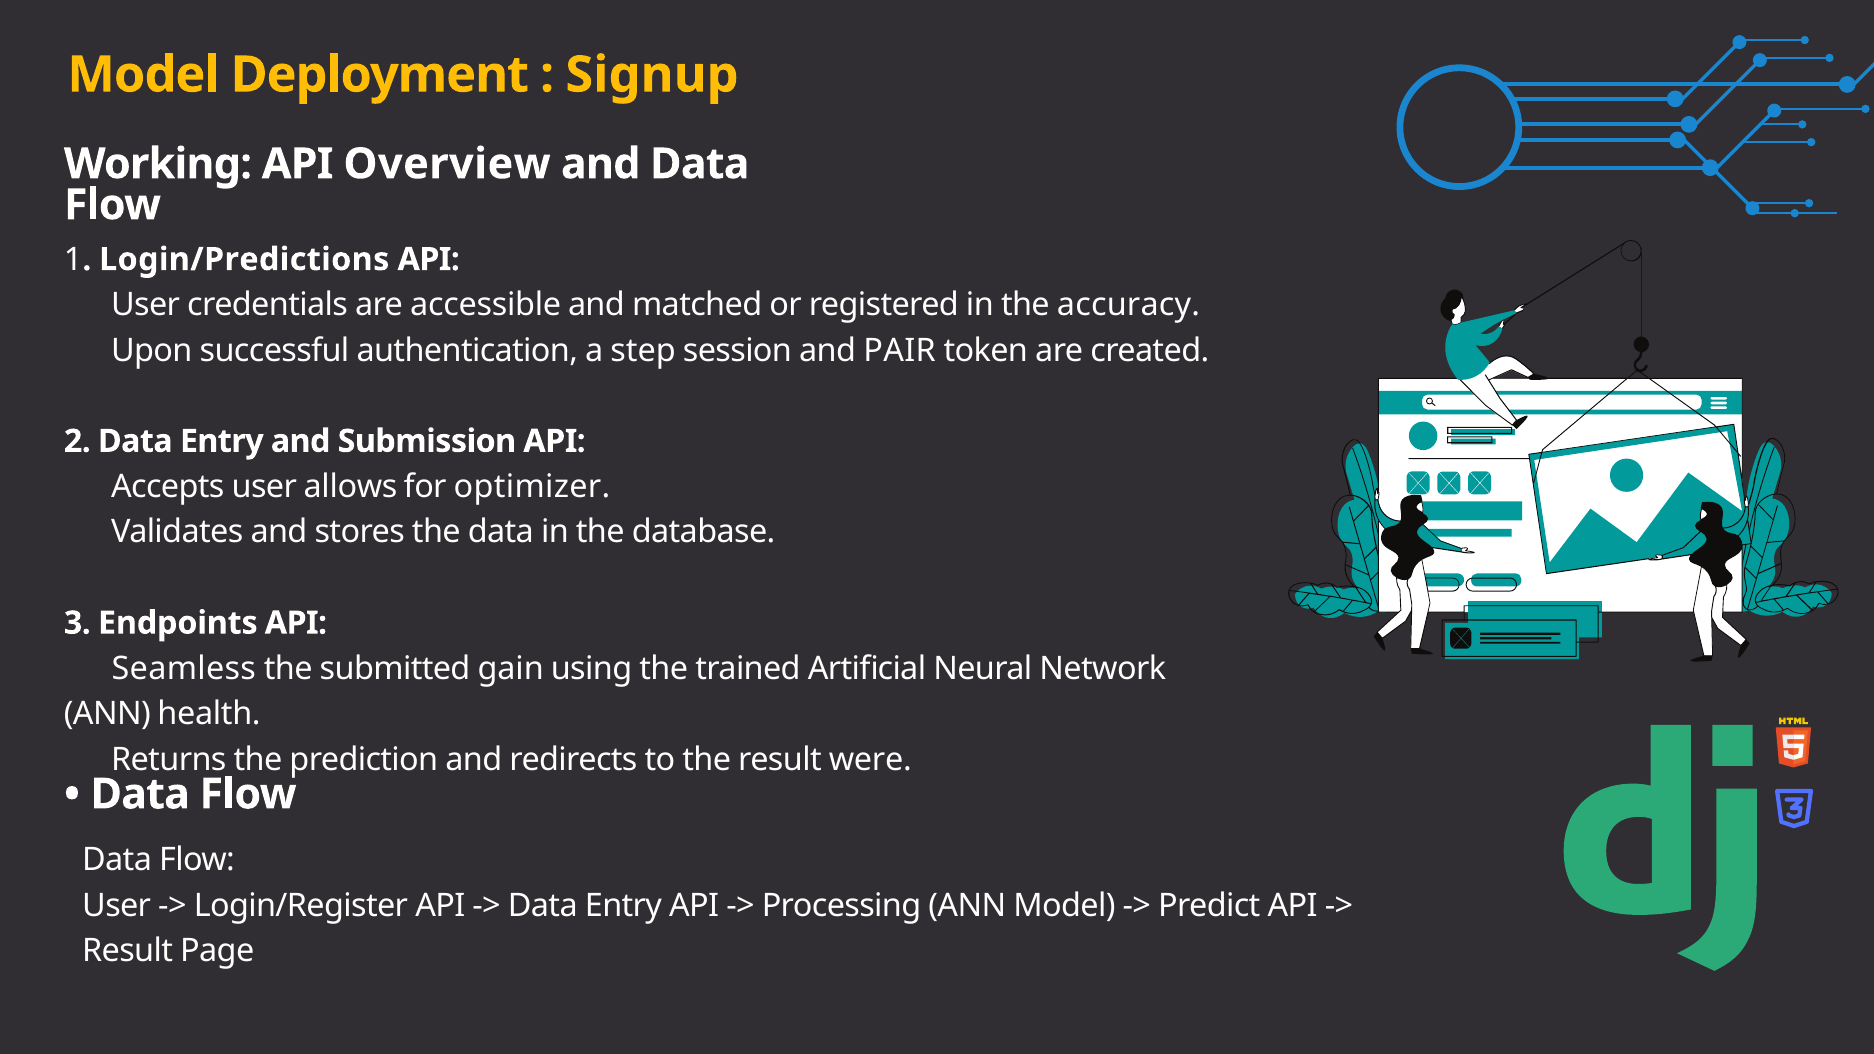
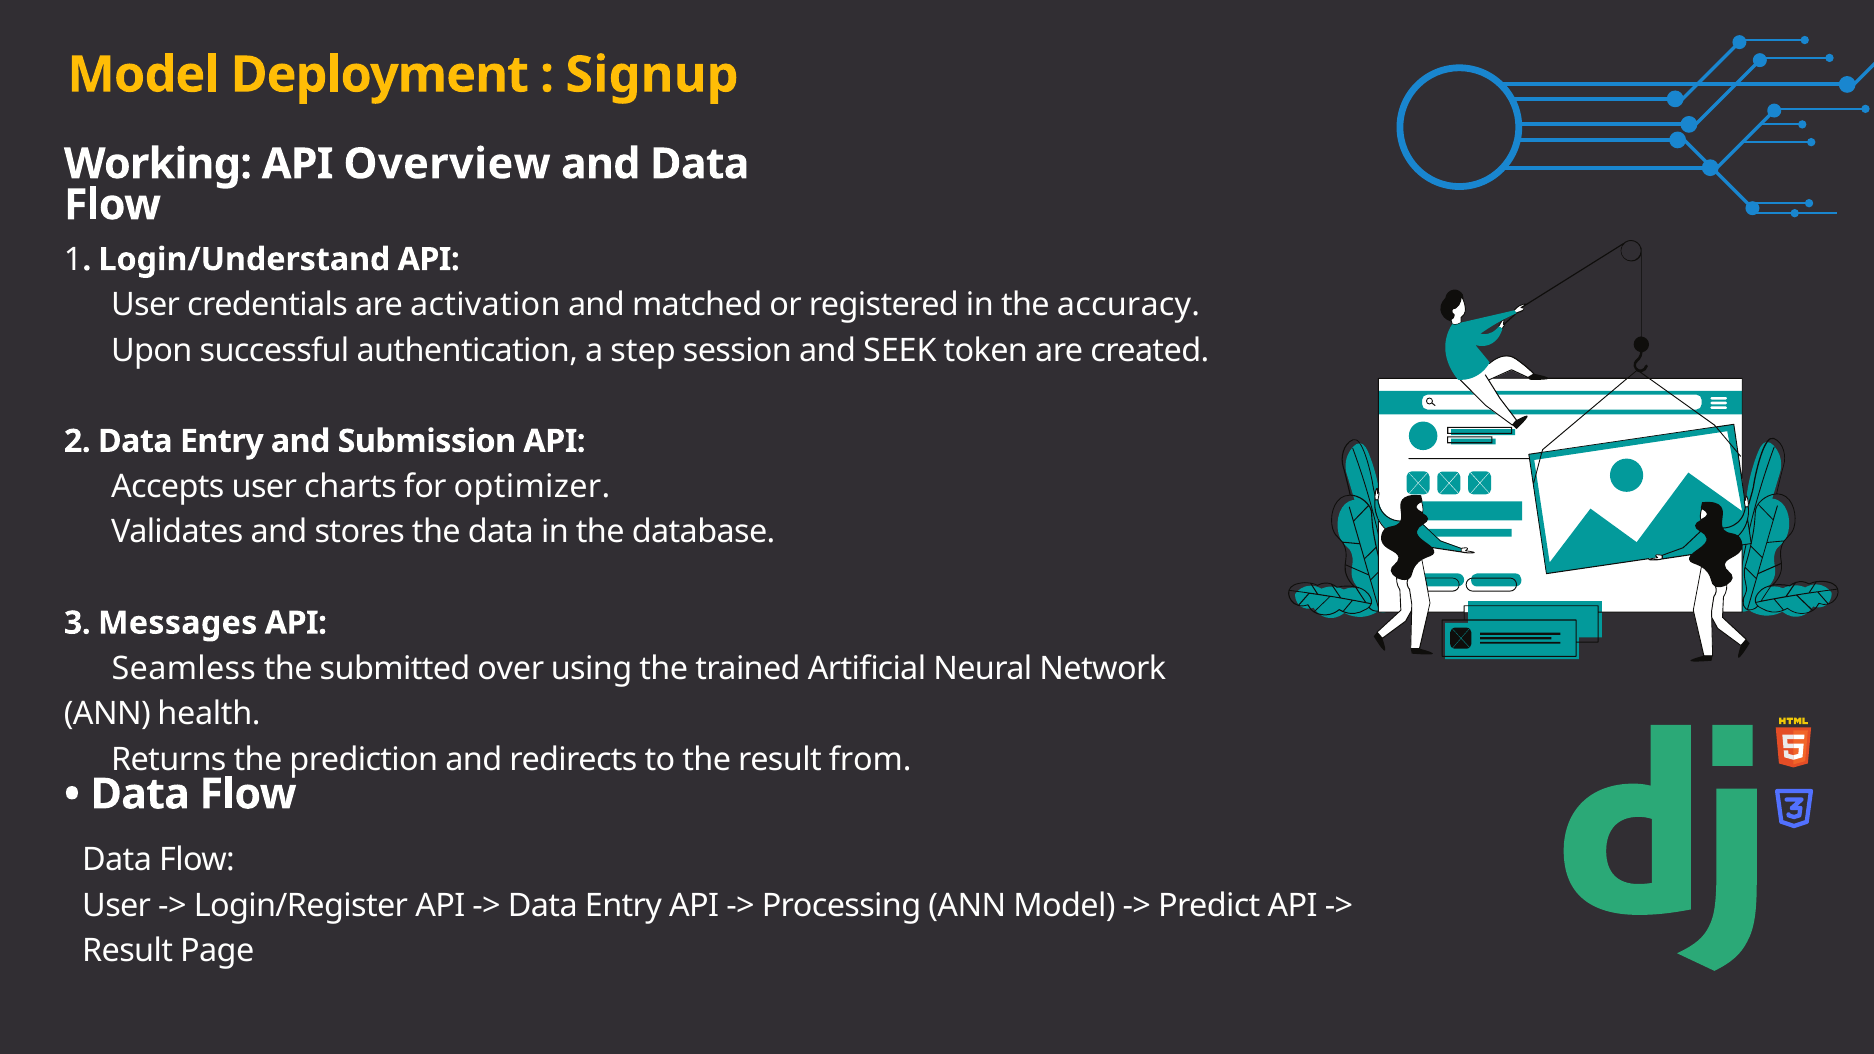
Login/Predictions: Login/Predictions -> Login/Understand (244, 259)
accessible: accessible -> activation (485, 305)
PAIR: PAIR -> SEEK (900, 350)
allows: allows -> charts (351, 487)
Endpoints: Endpoints -> Messages (178, 623)
gain: gain -> over (511, 669)
were: were -> from (870, 759)
